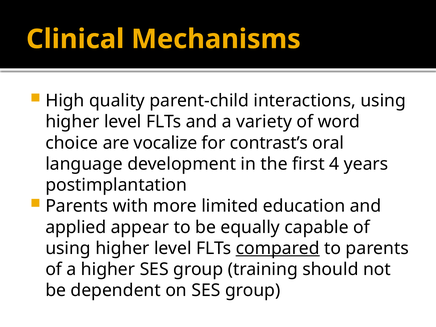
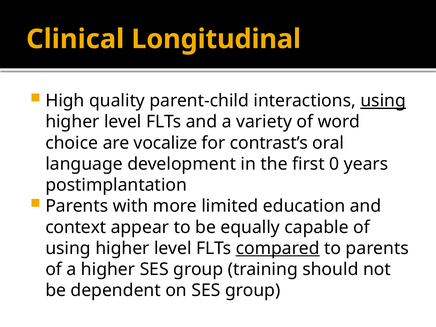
Mechanisms: Mechanisms -> Longitudinal (216, 39)
using underline: none -> present (383, 101)
4: 4 -> 0 (334, 164)
applied: applied -> context (76, 227)
